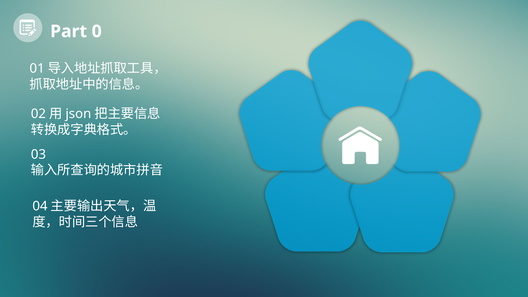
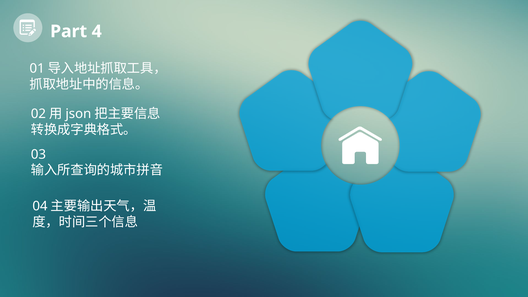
0: 0 -> 4 (97, 31)
